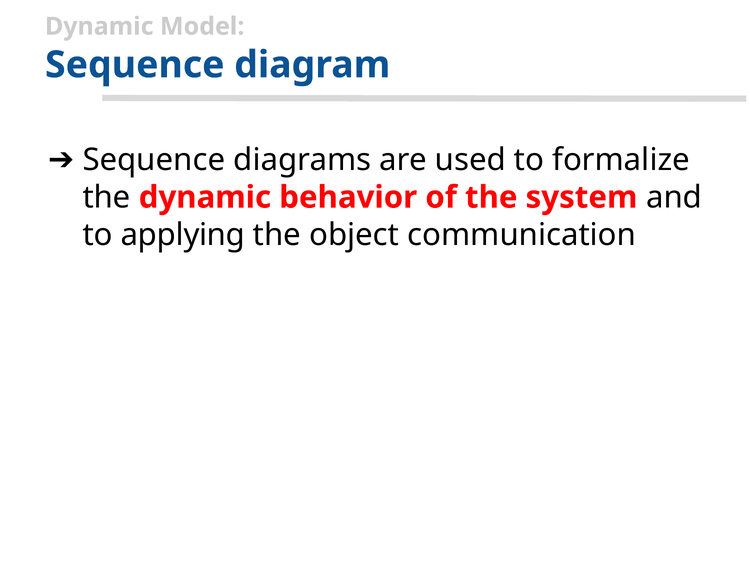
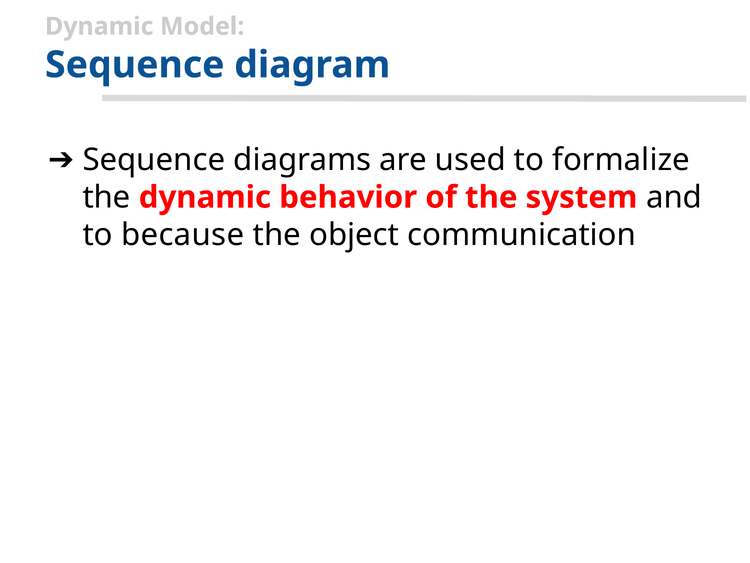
applying: applying -> because (183, 235)
